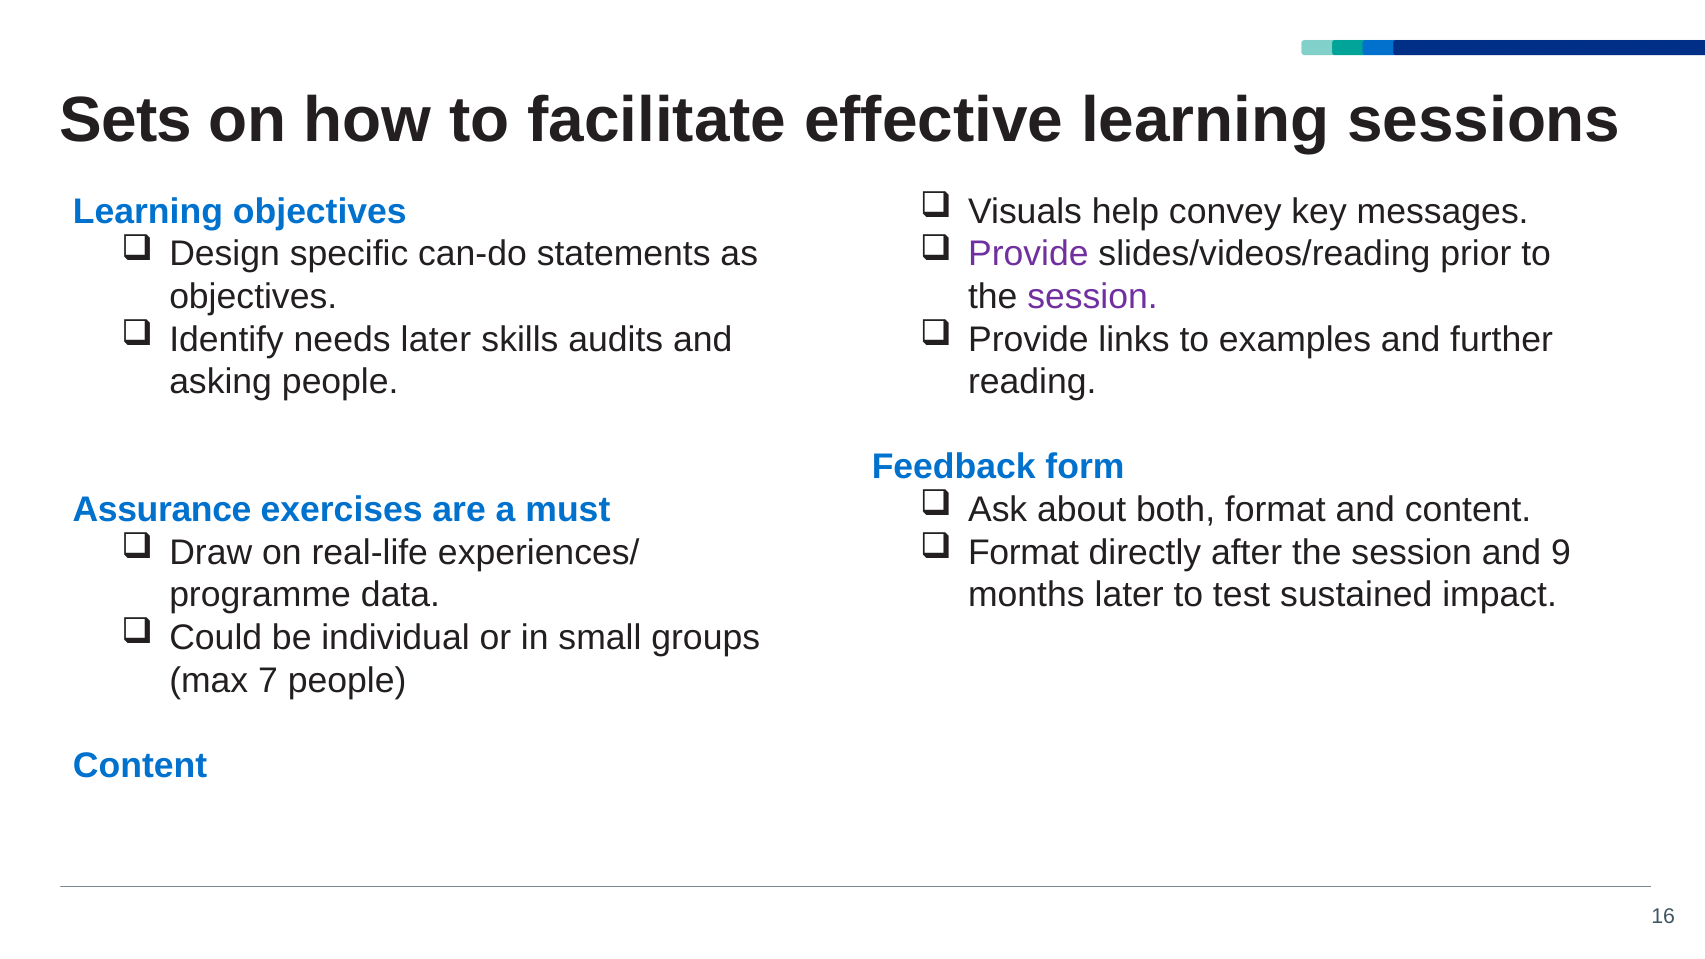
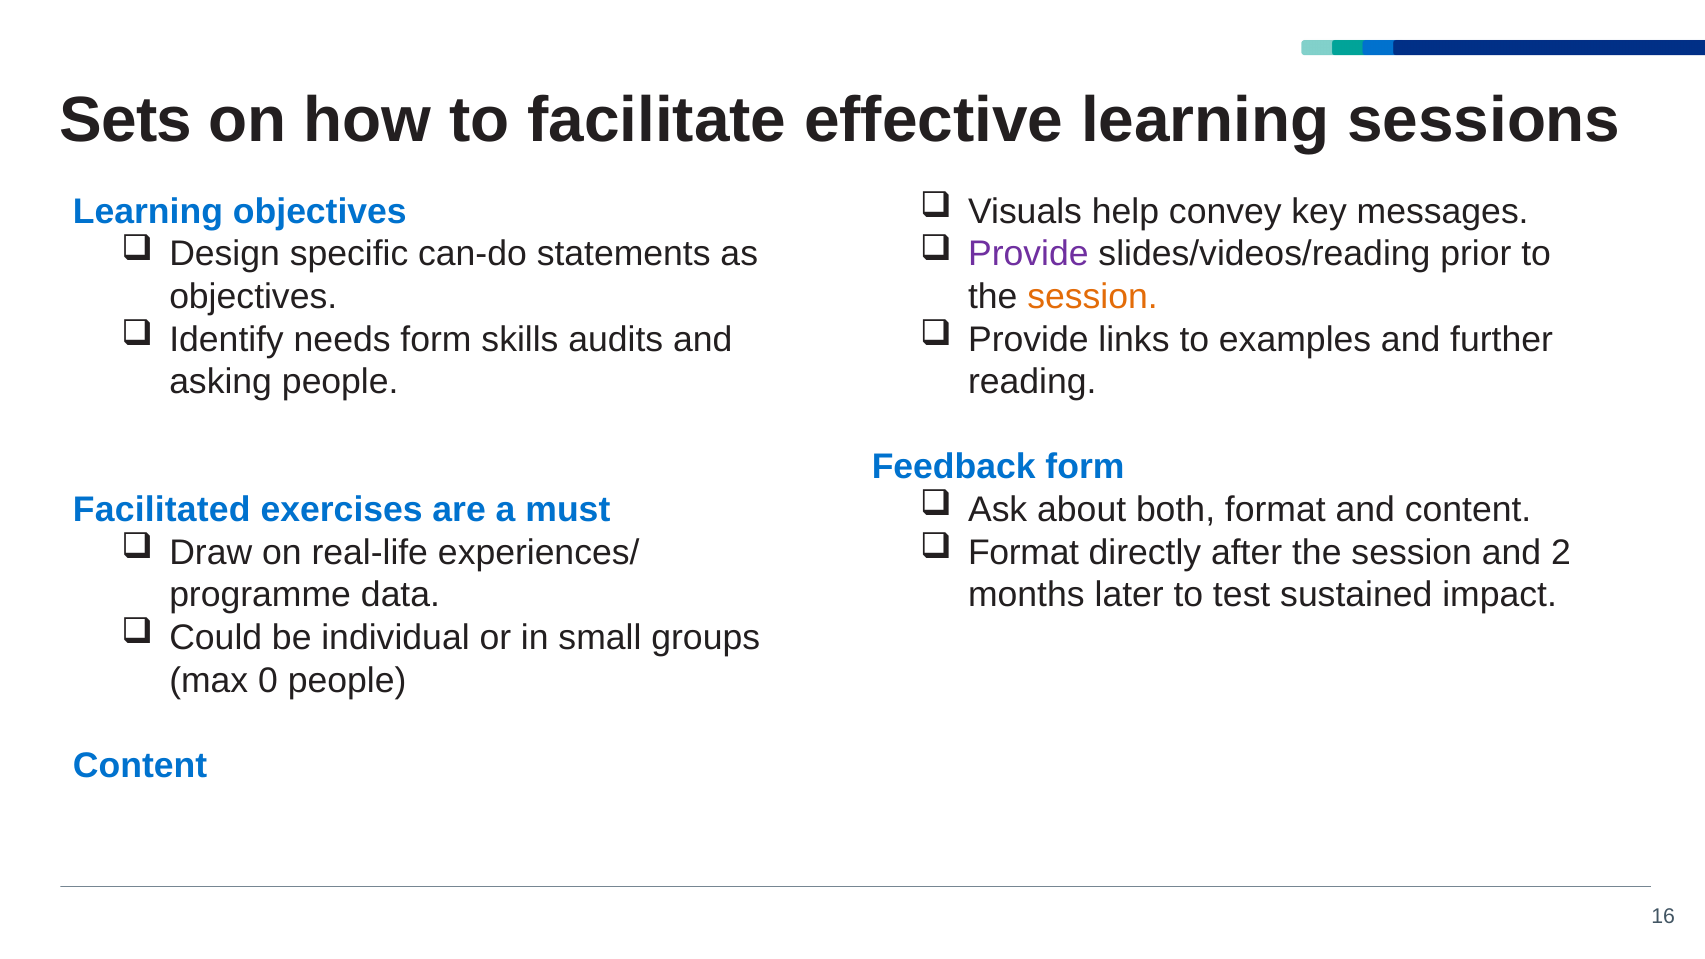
session colour: purple -> orange (1092, 297)
needs later: later -> form (436, 339)
Assurance: Assurance -> Facilitated (162, 510)
9: 9 -> 2 (1561, 553)
7: 7 -> 0 (268, 681)
